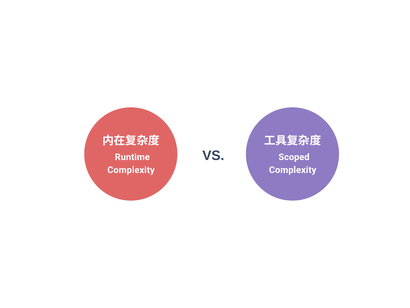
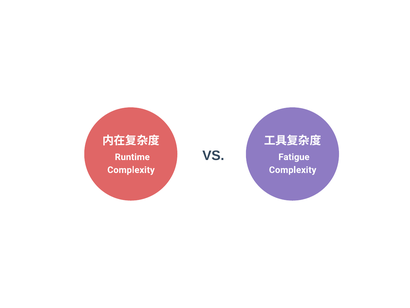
Scoped: Scoped -> Fatigue (294, 157)
